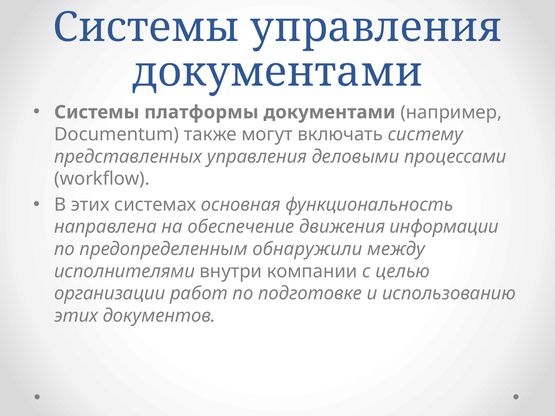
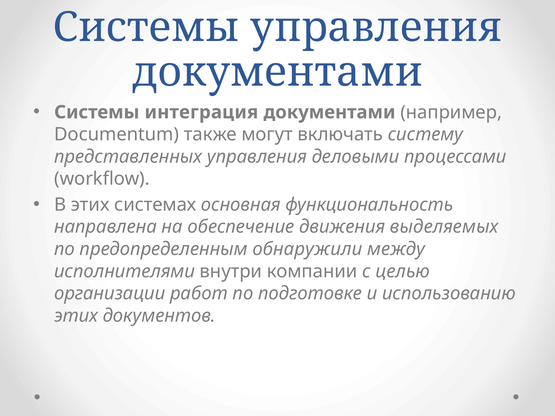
платформы: платформы -> интеграция (201, 112)
информации: информации -> выделяемых (444, 227)
